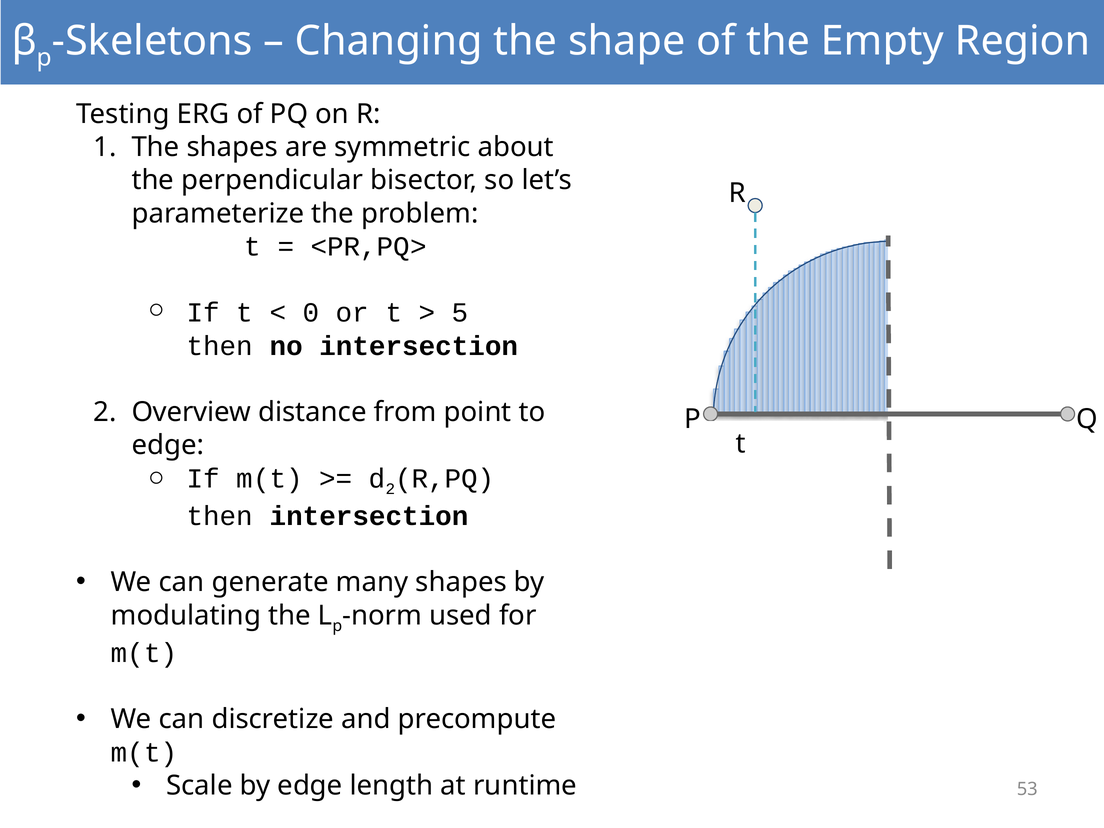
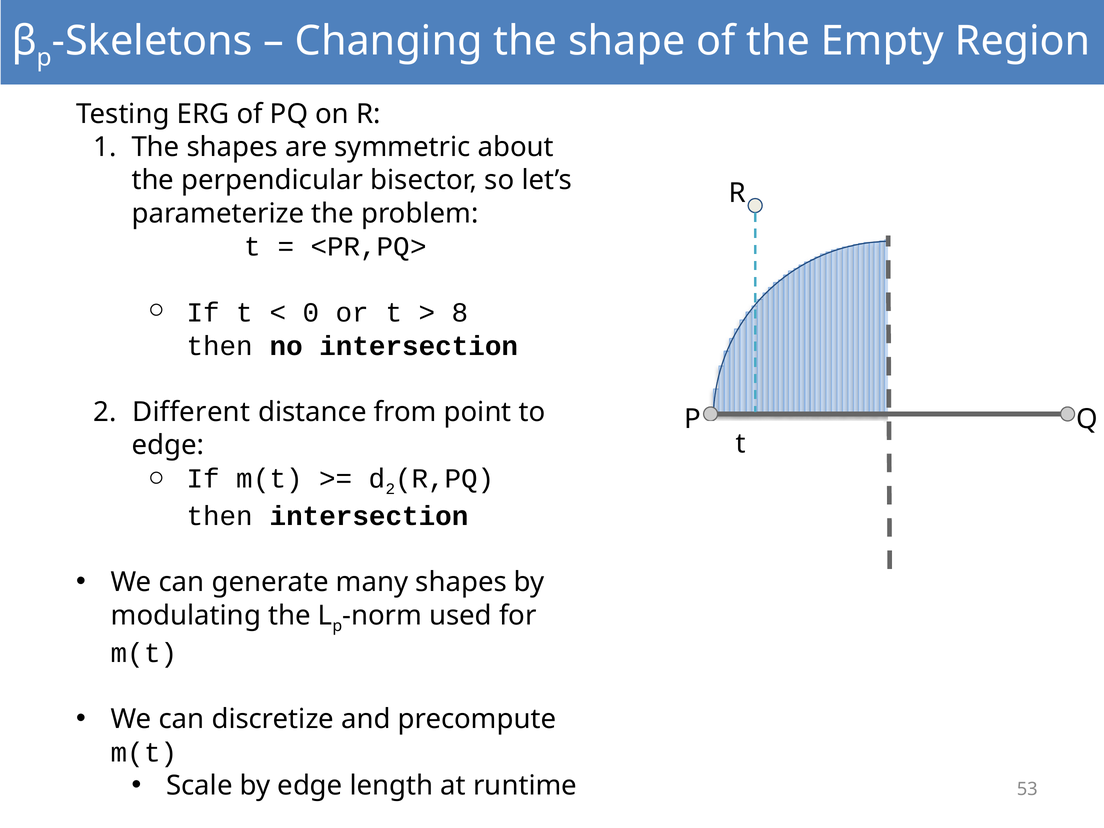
5: 5 -> 8 (460, 313)
Overview: Overview -> Different (191, 412)
